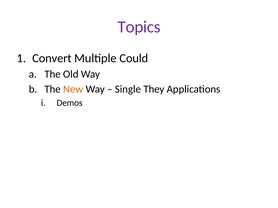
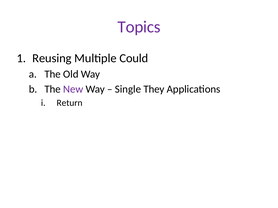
Convert: Convert -> Reusing (52, 58)
New colour: orange -> purple (73, 89)
Demos: Demos -> Return (70, 103)
